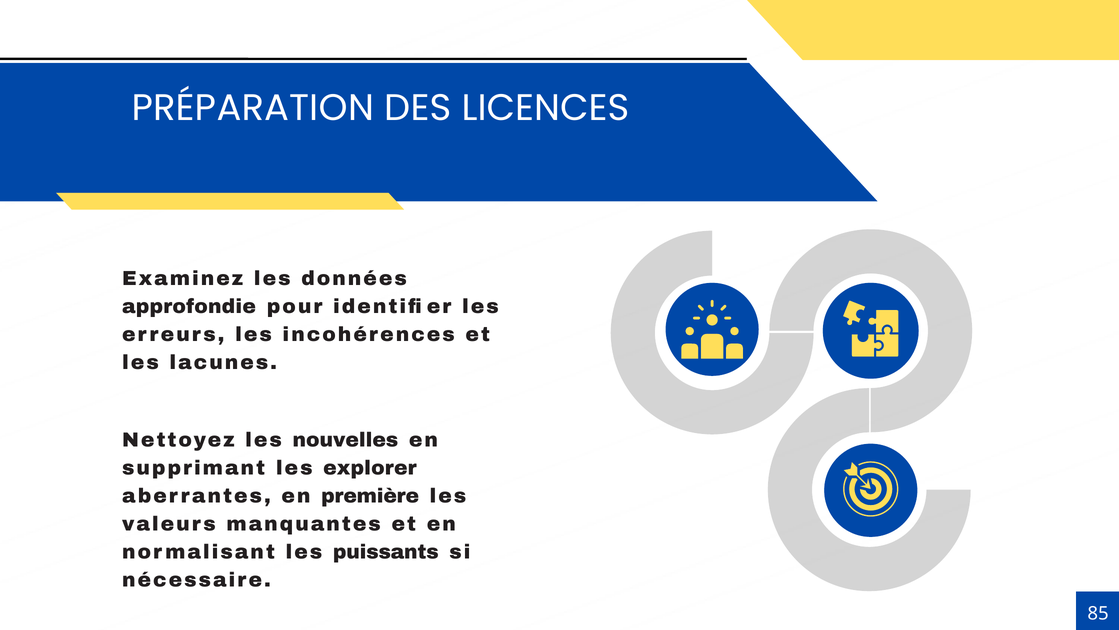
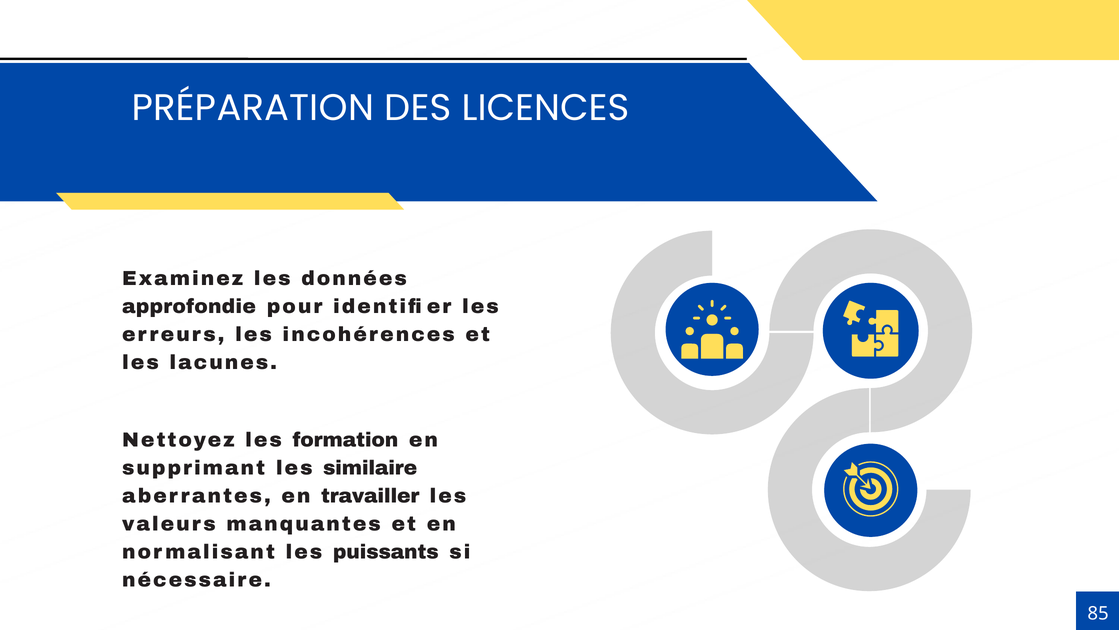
nouvelles: nouvelles -> formation (346, 440)
explorer: explorer -> similaire (370, 468)
première: première -> travailler (370, 496)
